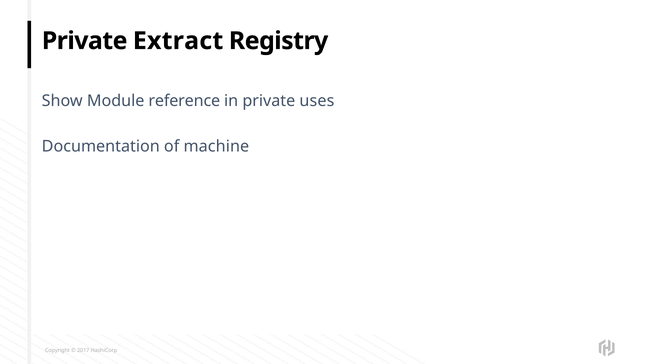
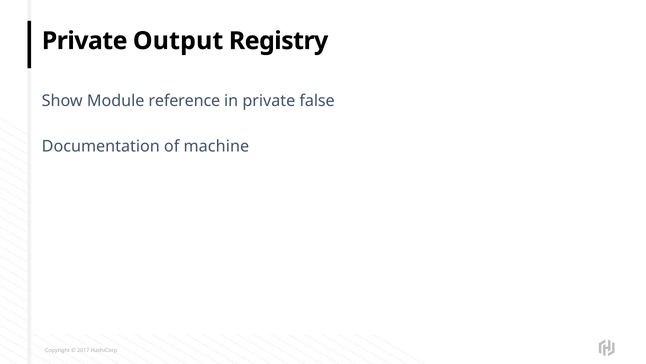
Extract: Extract -> Output (178, 41)
uses: uses -> false (317, 101)
